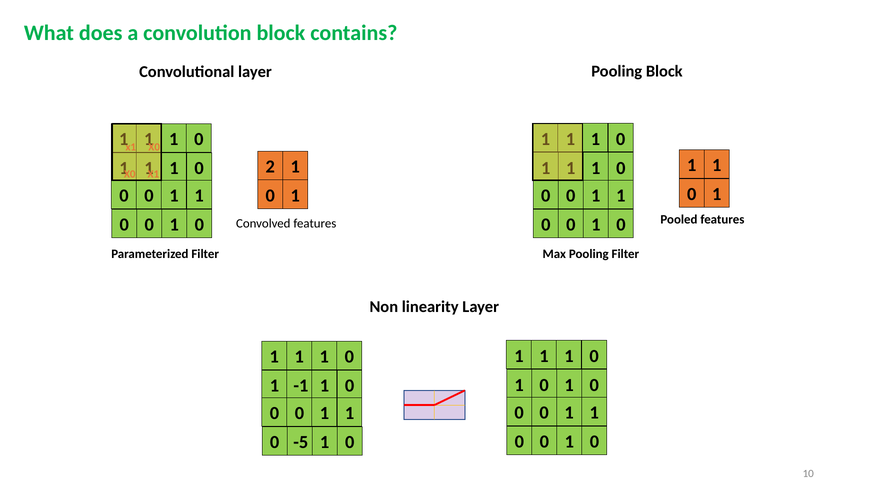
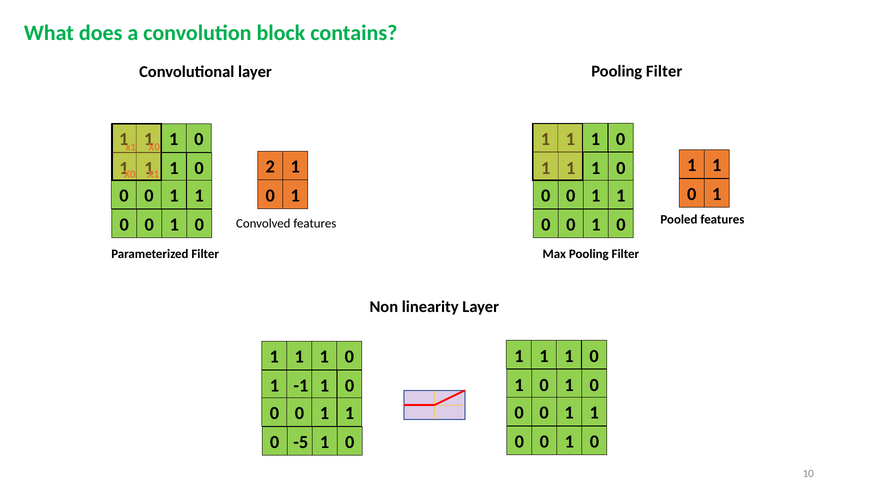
layer Pooling Block: Block -> Filter (664, 71)
